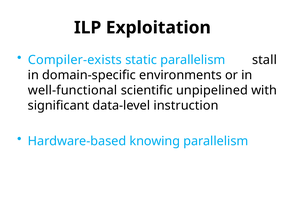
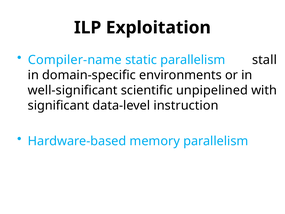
Compiler-exists: Compiler-exists -> Compiler-name (75, 60)
well-functional: well-functional -> well-significant (73, 90)
knowing: knowing -> memory (155, 141)
